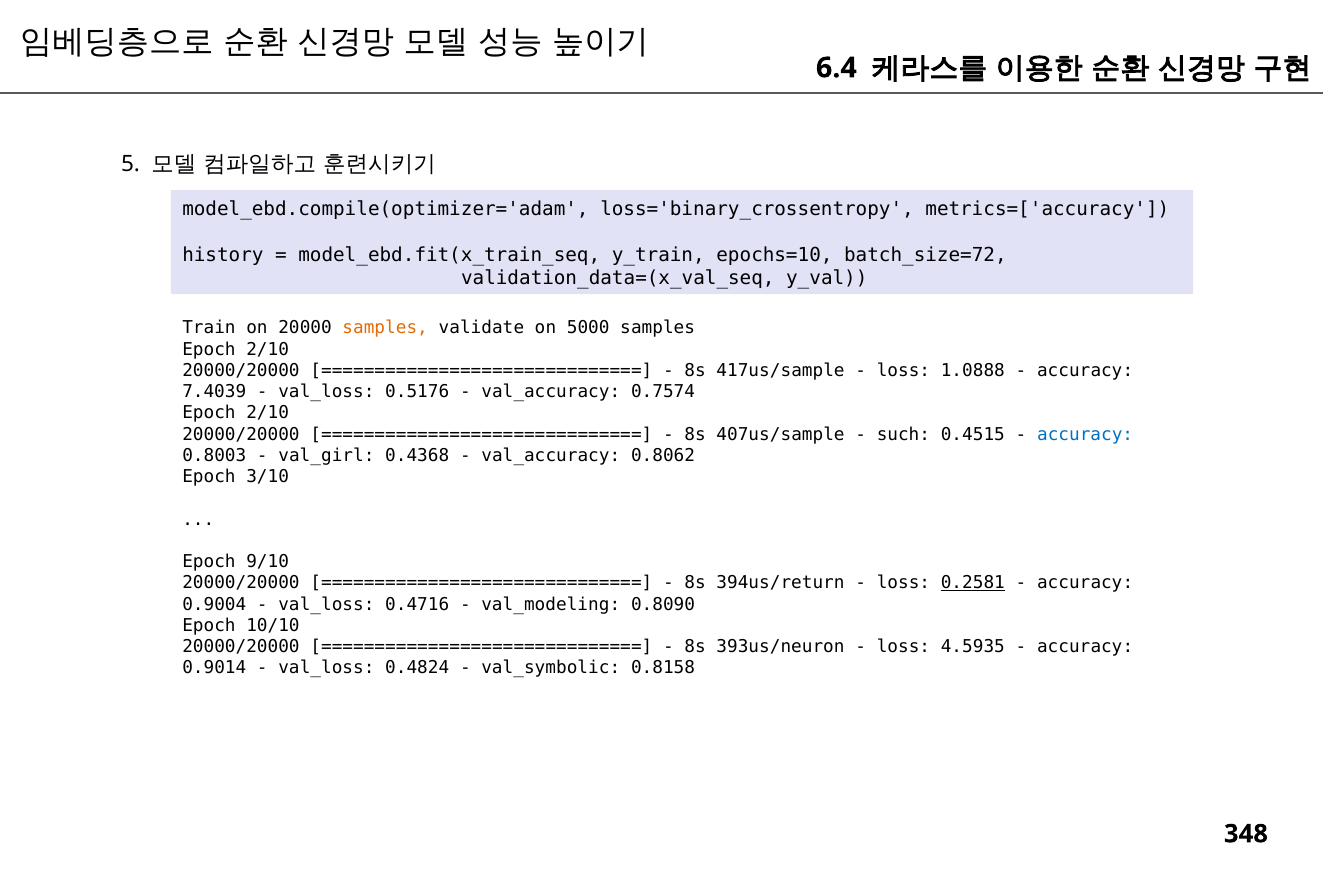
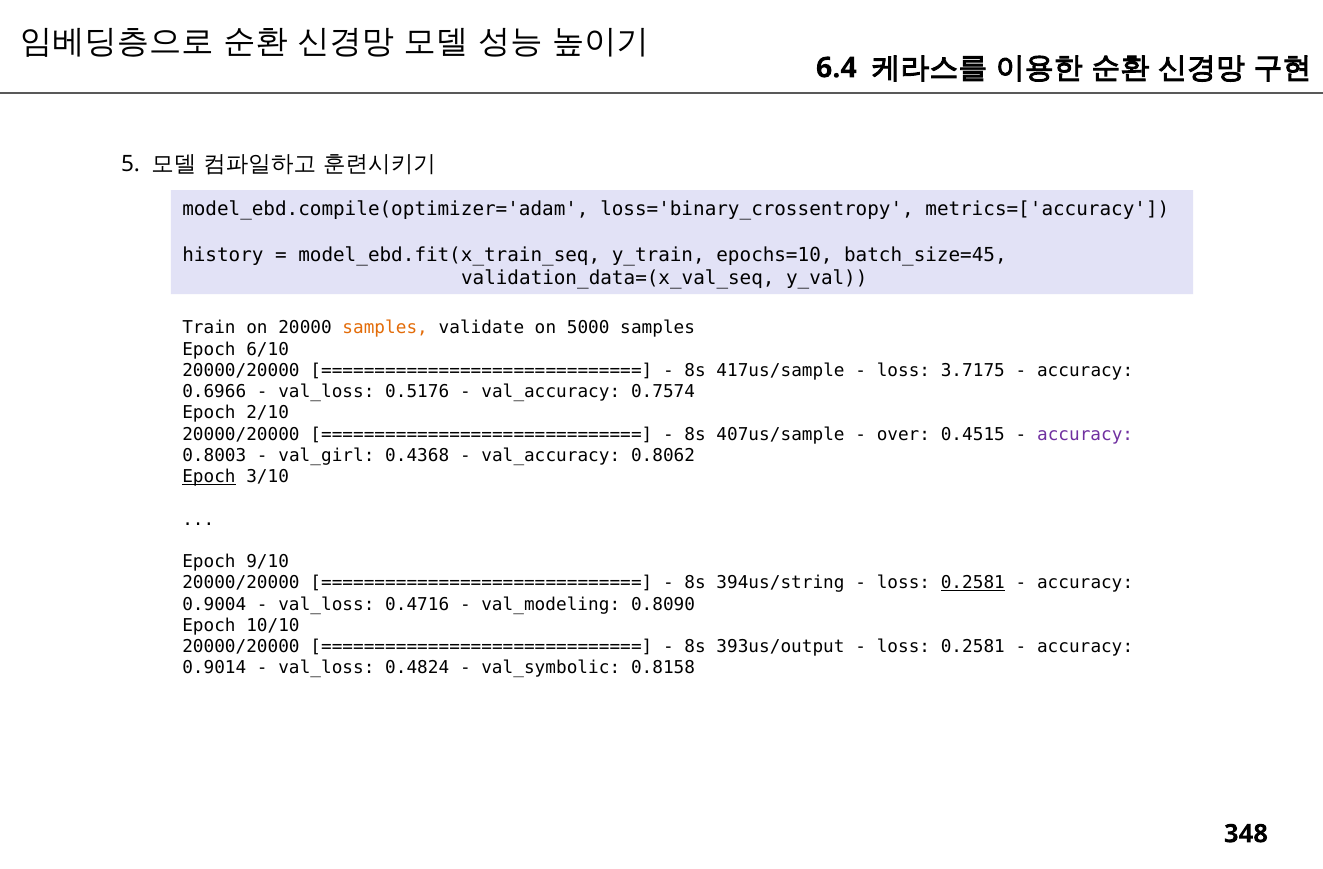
batch_size=72: batch_size=72 -> batch_size=45 (925, 255)
2/10: 2/10 -> 6/10 (268, 349)
1.0888: 1.0888 -> 3.7175 (973, 370)
7.4039: 7.4039 -> 0.6966 (214, 392)
such: such -> over (903, 434)
accuracy colour: blue -> purple (1085, 434)
Epoch underline: none -> present (209, 477)
394us/return: 394us/return -> 394us/string (781, 583)
393us/neuron: 393us/neuron -> 393us/output (781, 647)
4.5935: 4.5935 -> 0.2581 (973, 647)
